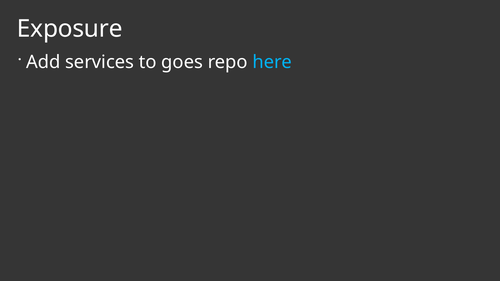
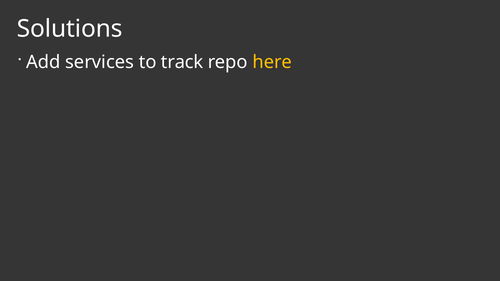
Exposure: Exposure -> Solutions (70, 29)
goes: goes -> track (182, 62)
here colour: light blue -> yellow (272, 62)
